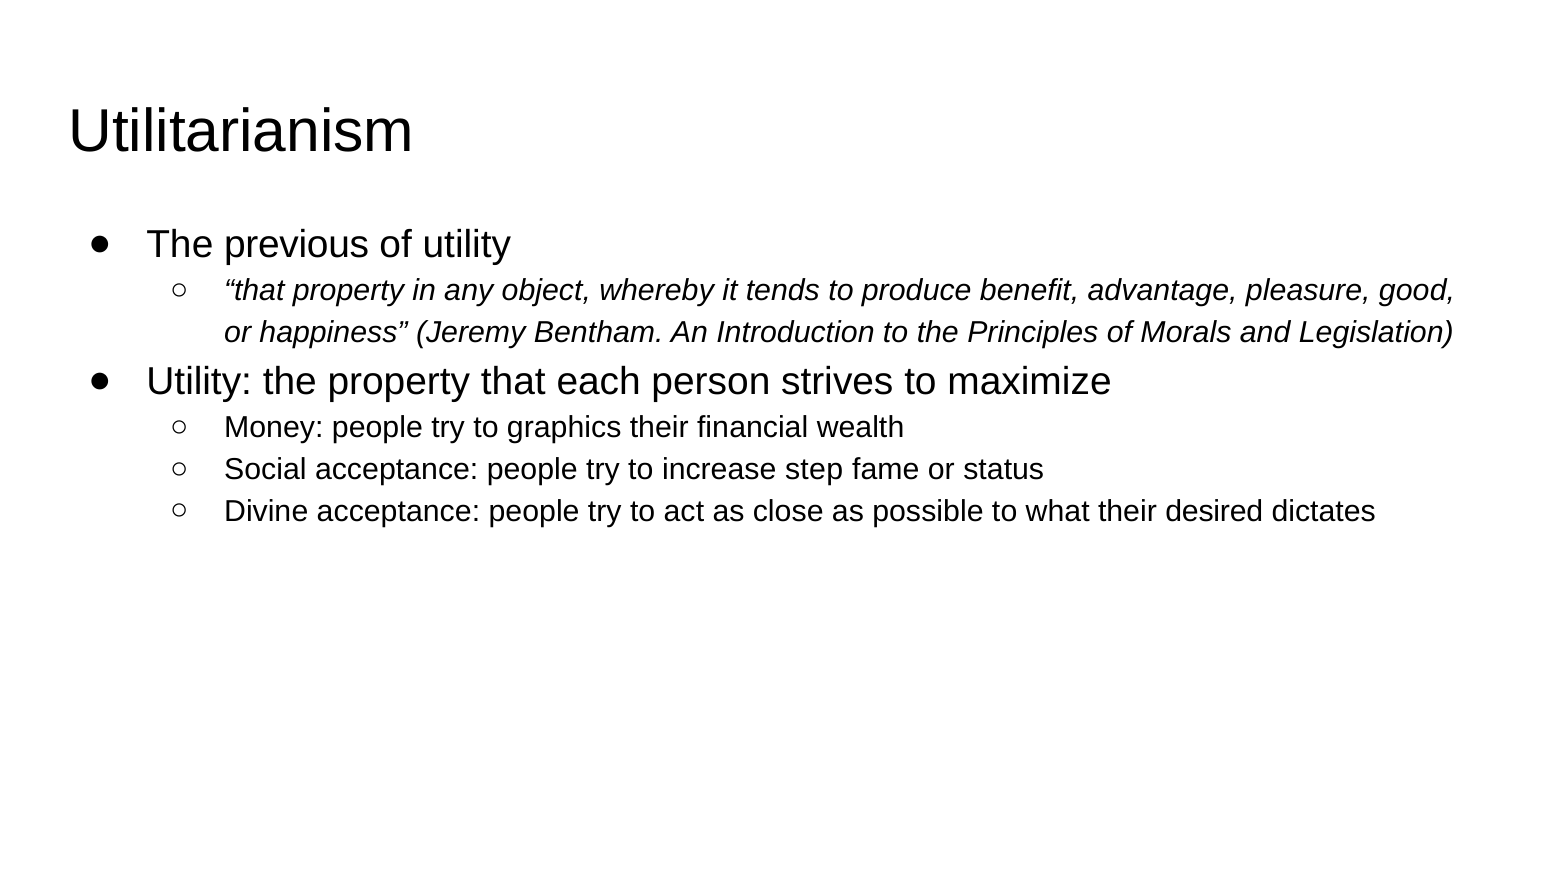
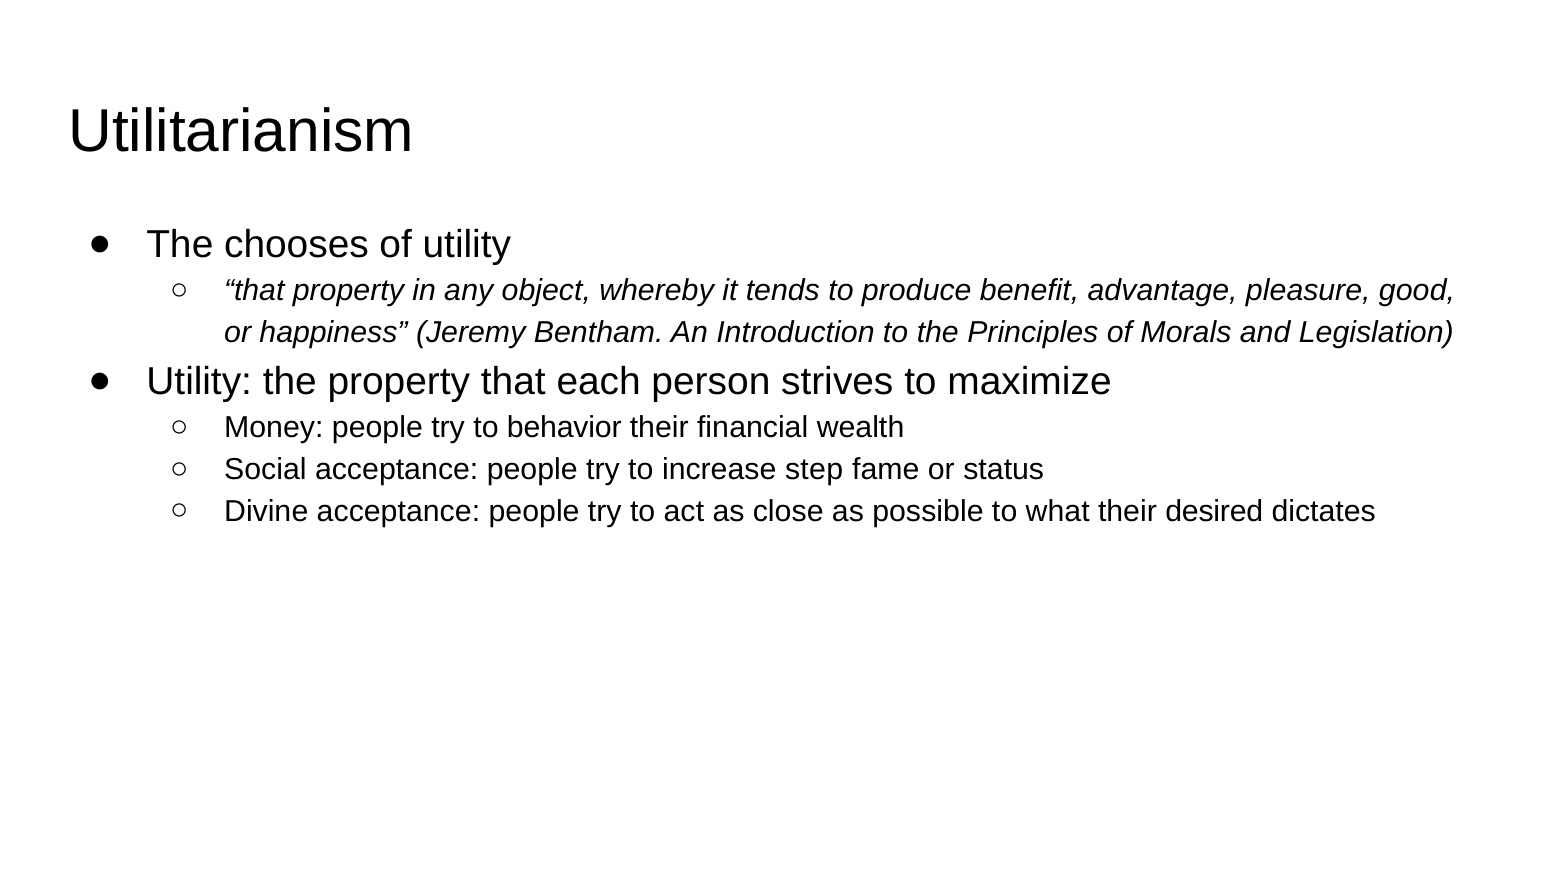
previous: previous -> chooses (296, 245)
graphics: graphics -> behavior (564, 428)
